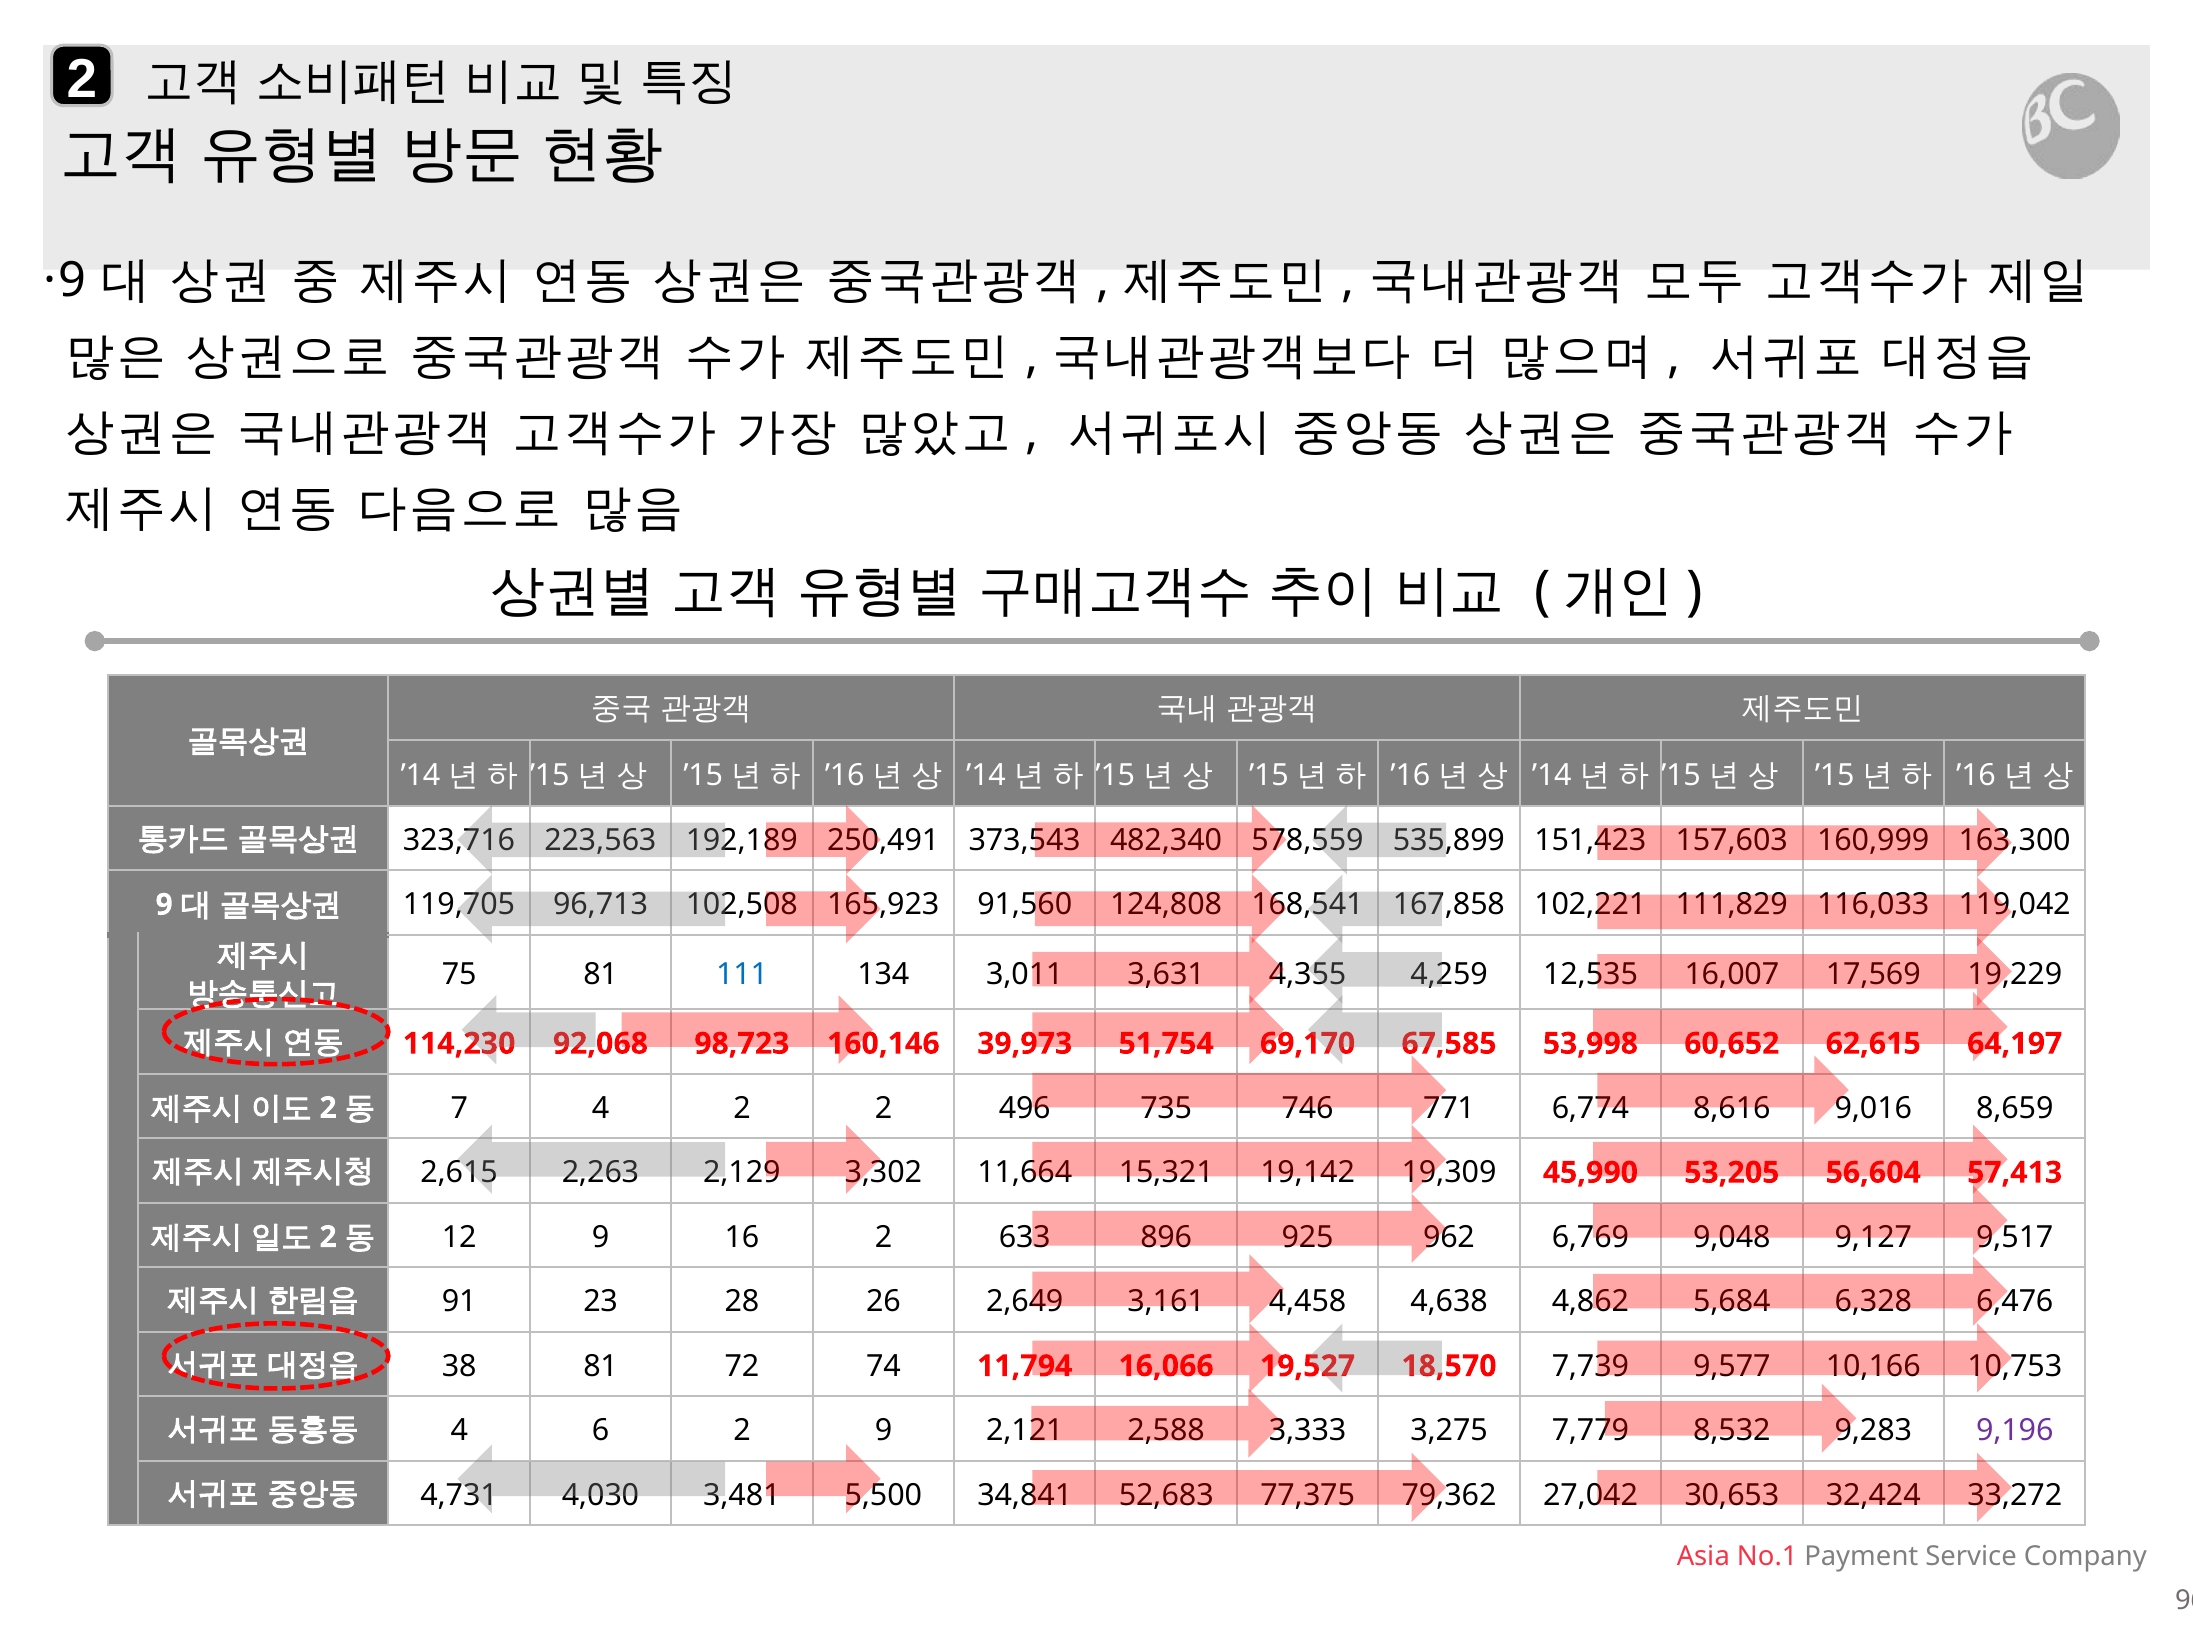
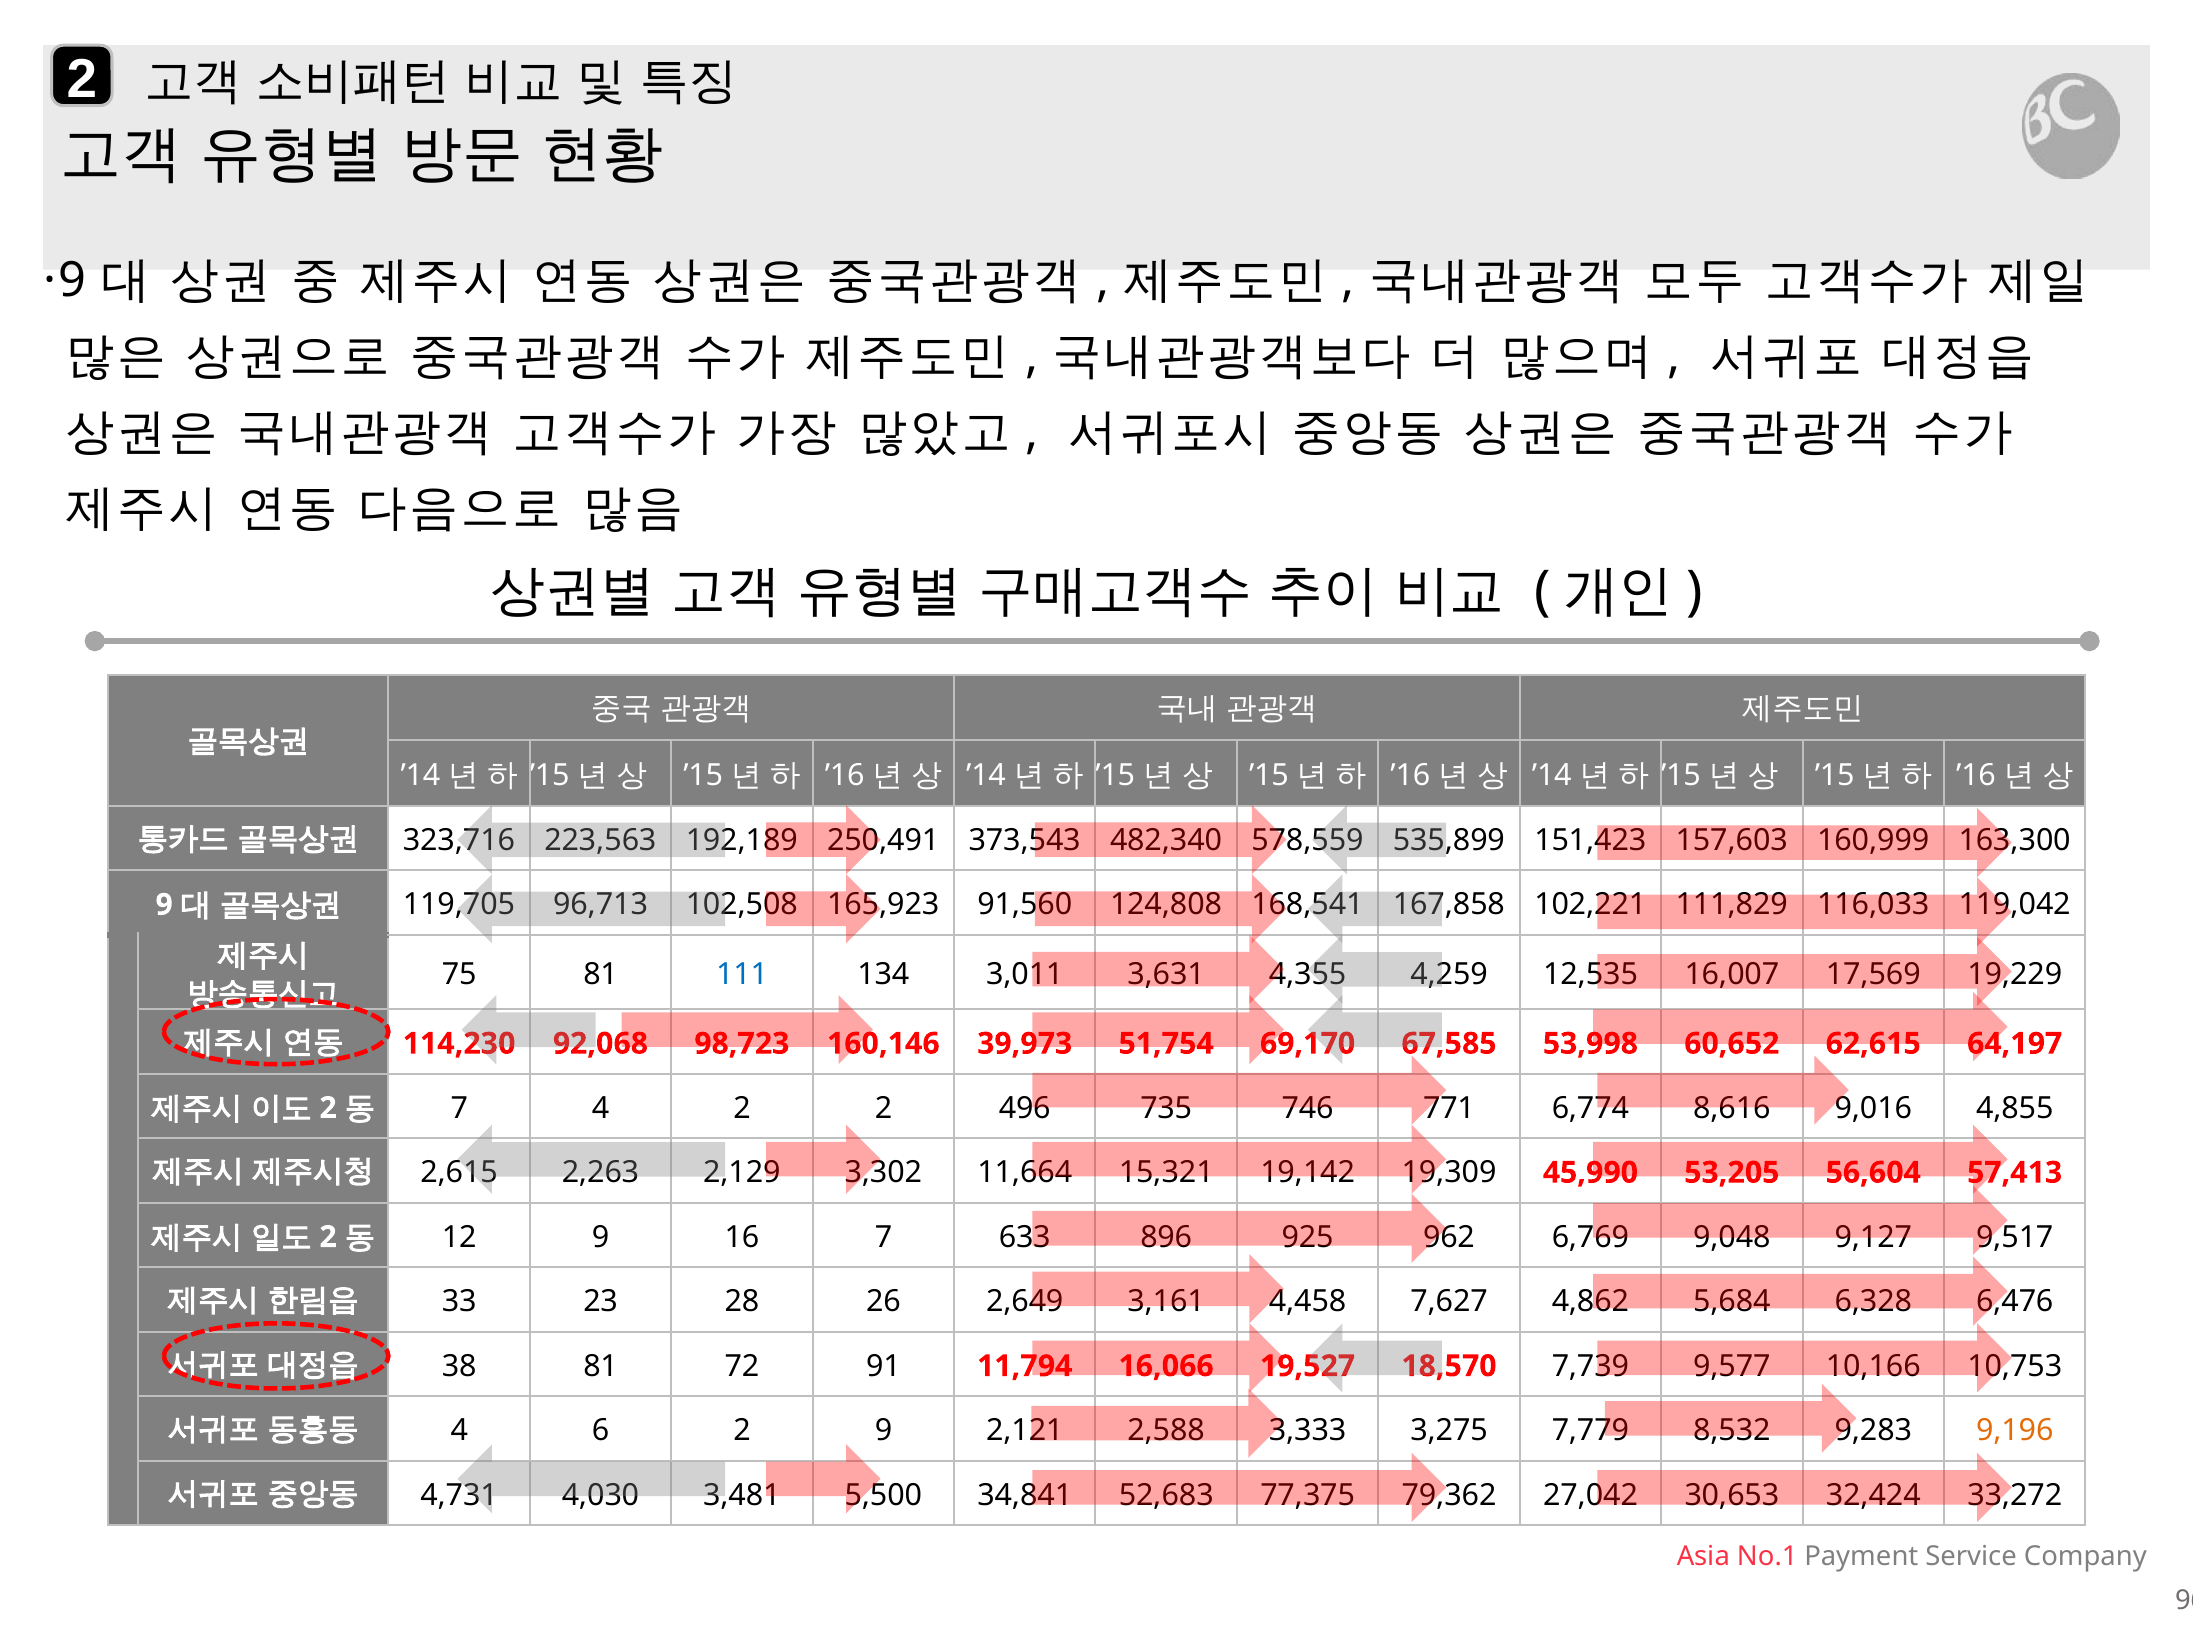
8,659: 8,659 -> 4,855 (2015, 1108)
16 2: 2 -> 7 (883, 1237)
91: 91 -> 33 (459, 1301)
4,638: 4,638 -> 7,627 (1449, 1301)
74: 74 -> 91 (884, 1366)
9,196 colour: purple -> orange (2015, 1430)
